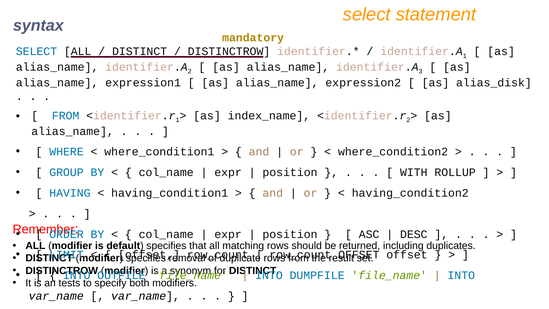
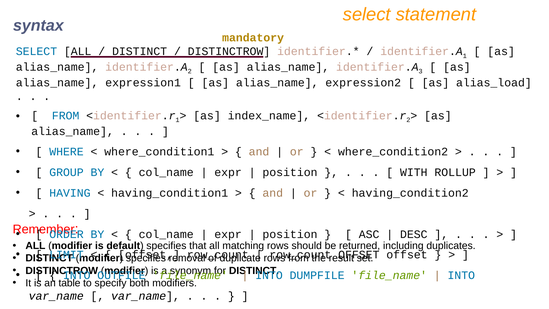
alias_disk: alias_disk -> alias_load (494, 83)
tests: tests -> table (69, 283)
